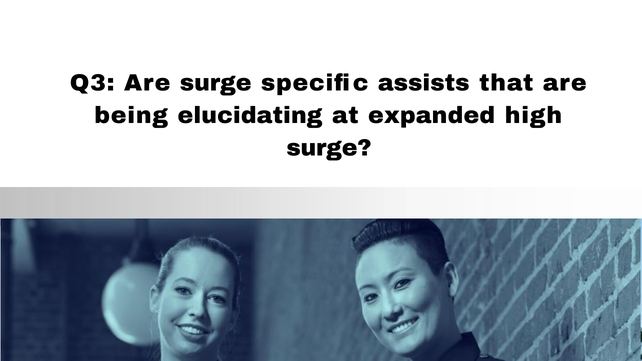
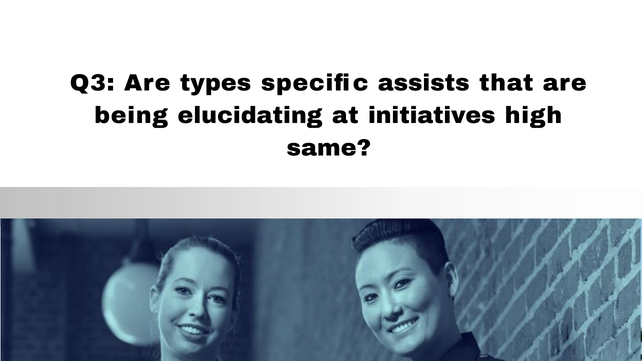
Are surge: surge -> types (216, 83)
expanded: expanded -> initiatives (432, 115)
surge: surge -> same (329, 148)
